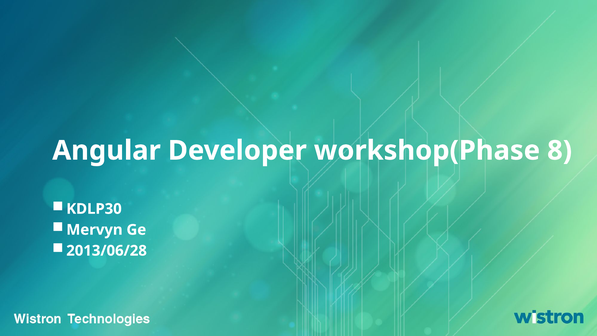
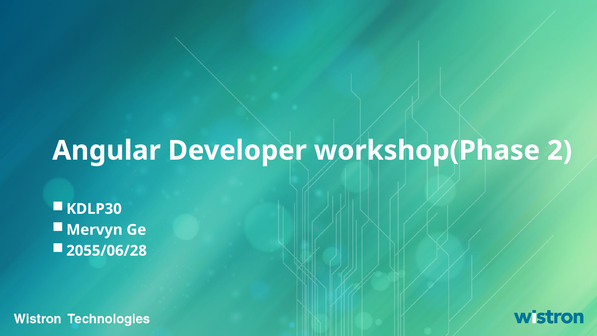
8: 8 -> 2 (560, 150)
2013/06/28: 2013/06/28 -> 2055/06/28 (107, 251)
